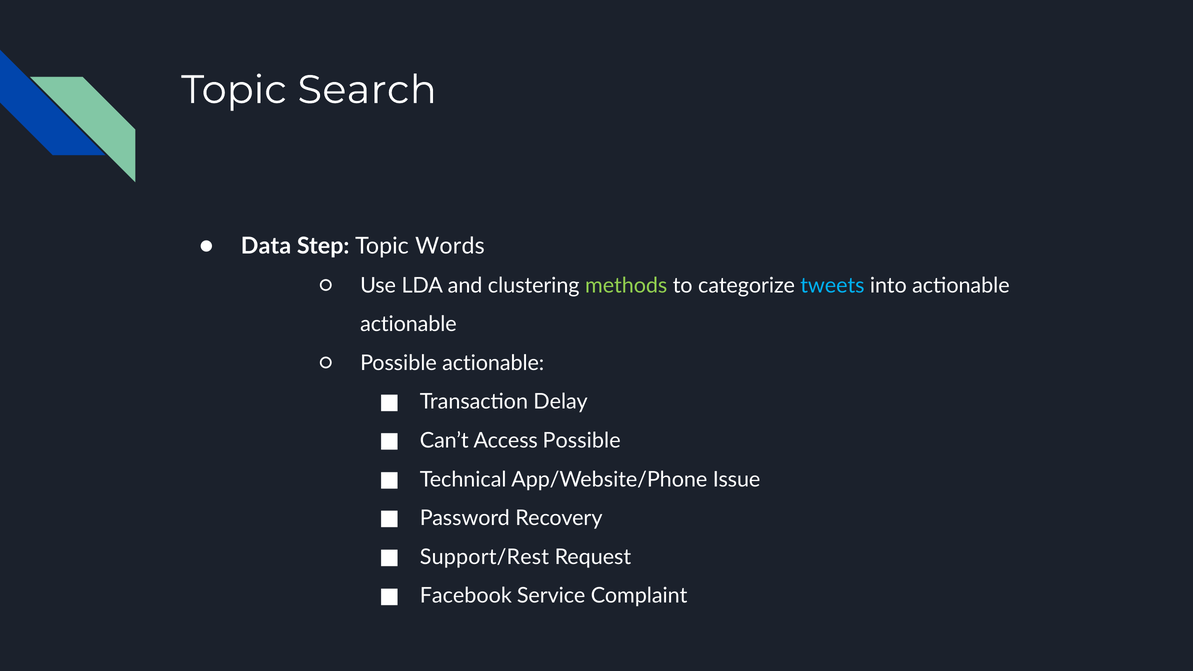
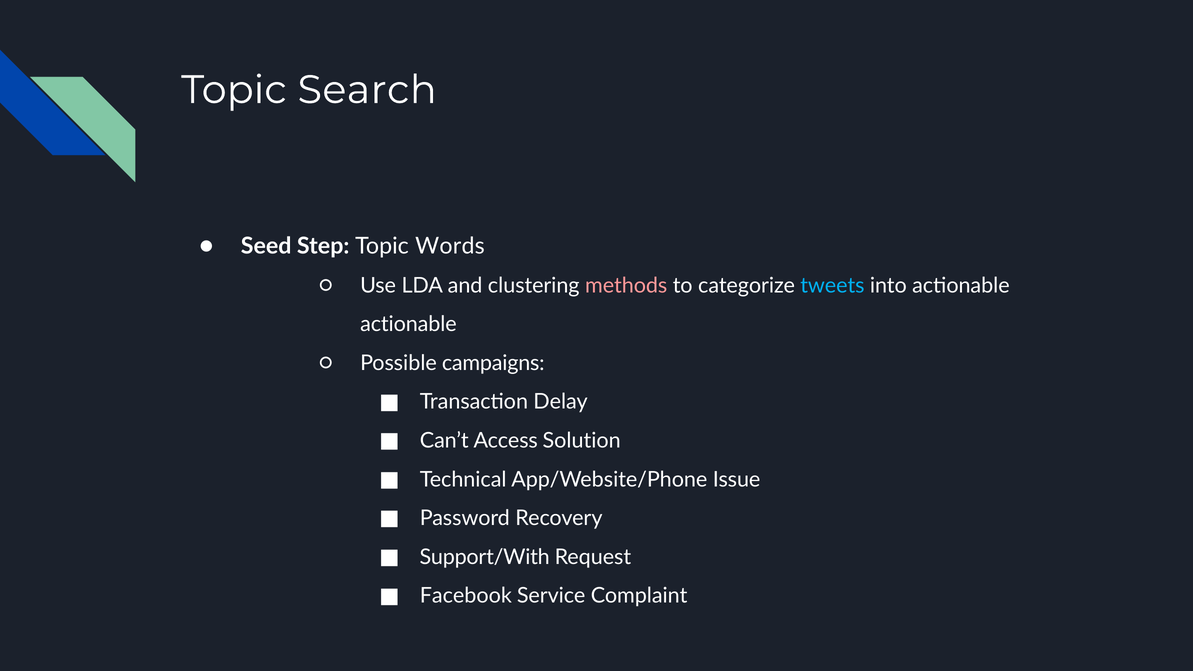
Data: Data -> Seed (266, 246)
methods colour: light green -> pink (626, 286)
Possible actionable: actionable -> campaigns (493, 363)
Access Possible: Possible -> Solution (582, 441)
Support/Rest: Support/Rest -> Support/With (485, 557)
